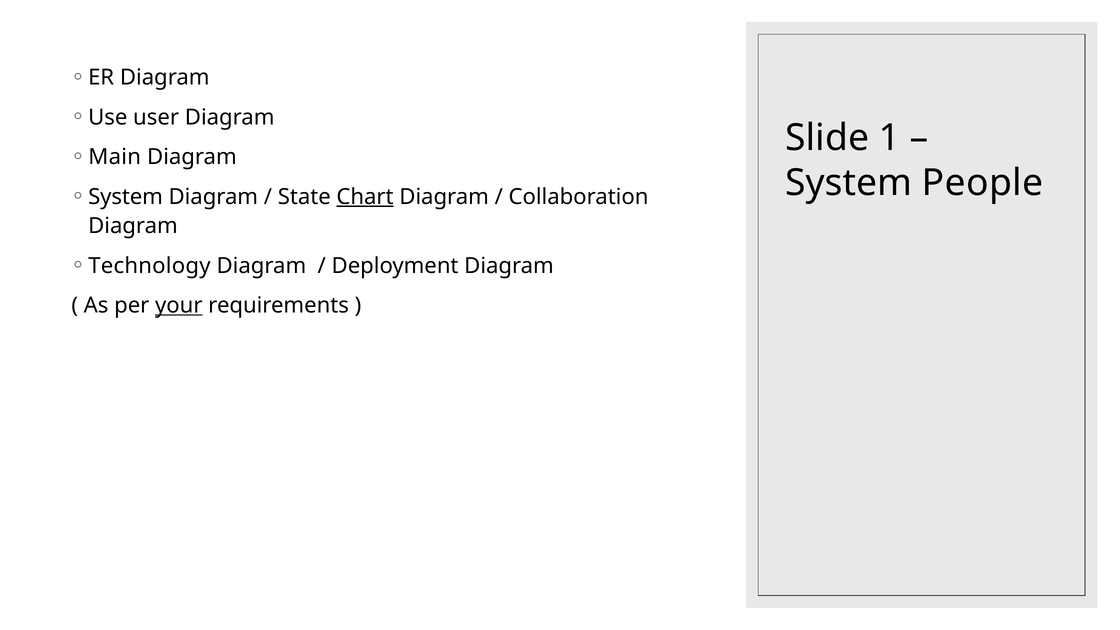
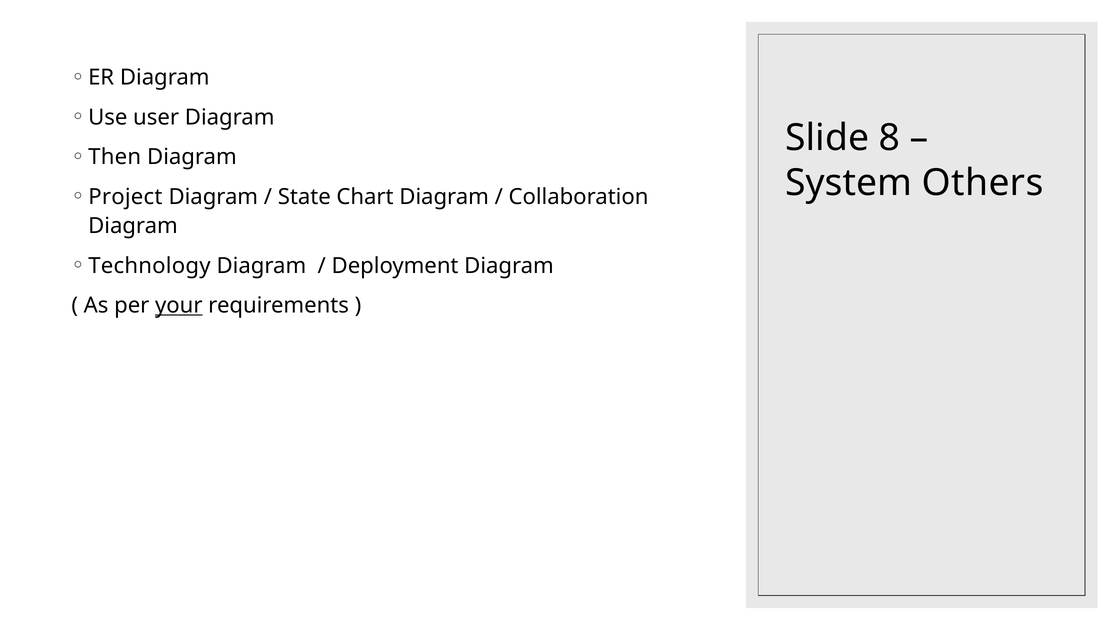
1: 1 -> 8 (889, 138)
Main: Main -> Then (115, 157)
People: People -> Others (983, 183)
System: System -> Project (125, 197)
Chart underline: present -> none (365, 197)
